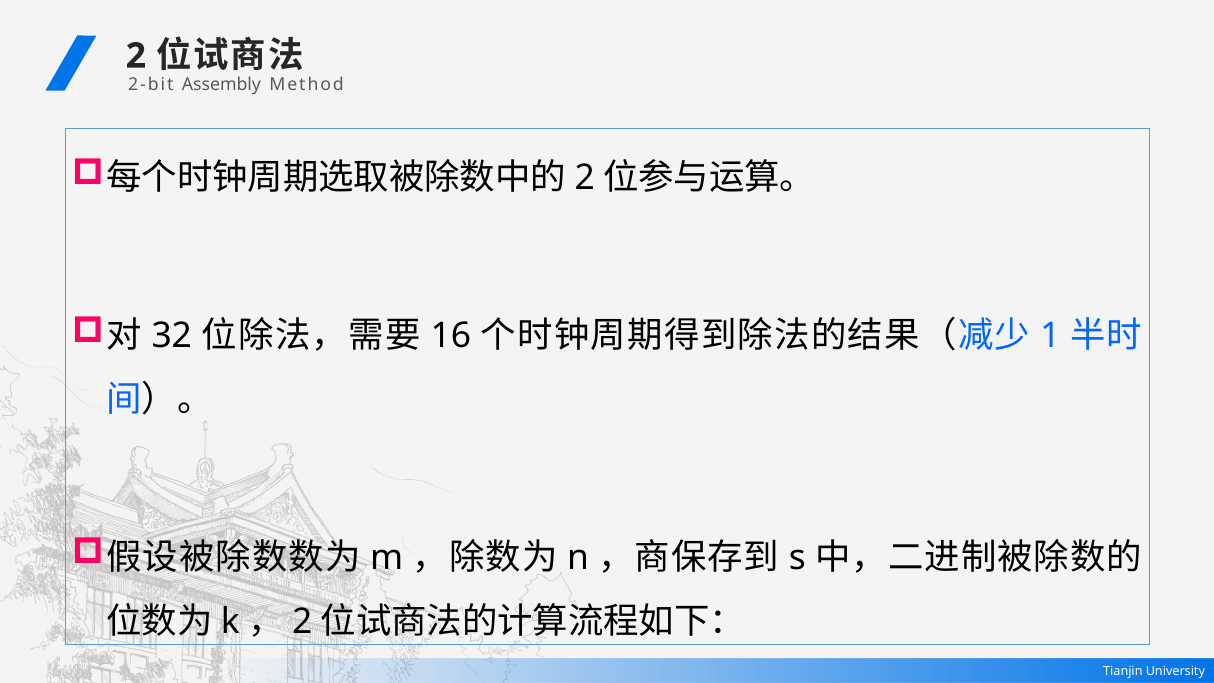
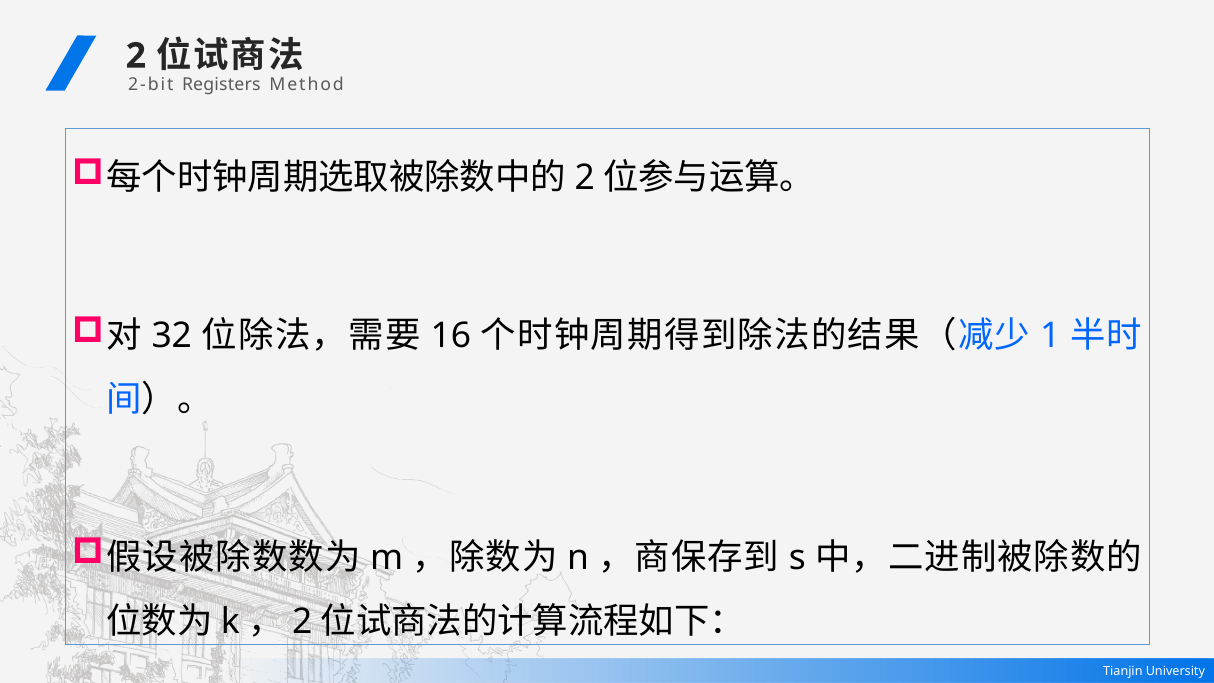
Assembly: Assembly -> Registers (221, 85)
